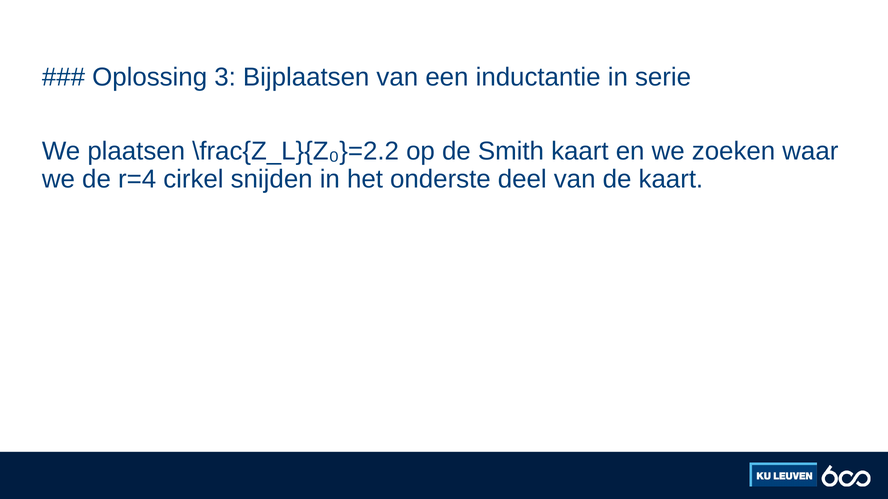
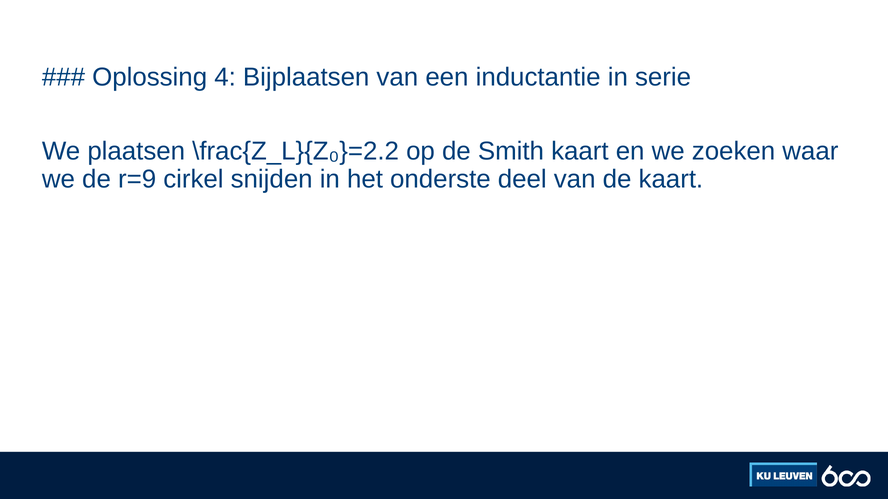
3: 3 -> 4 (225, 77)
r=4: r=4 -> r=9 (137, 180)
